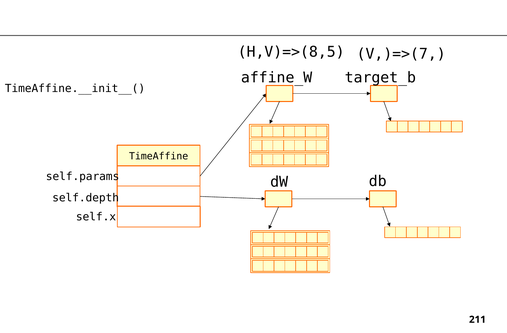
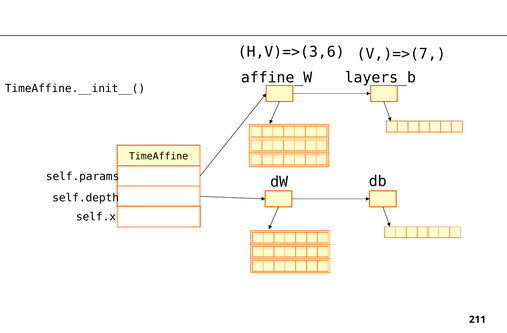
H,V)=>(8,5: H,V)=>(8,5 -> H,V)=>(3,6 (291, 52)
target_b: target_b -> layers_b (380, 78)
